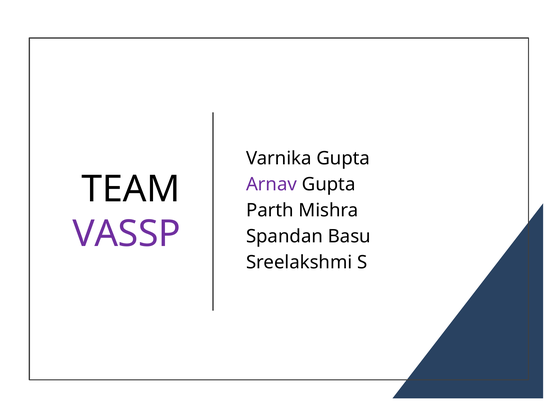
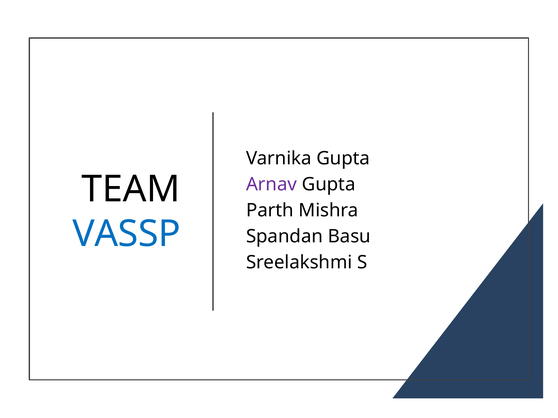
VASSP colour: purple -> blue (127, 234)
